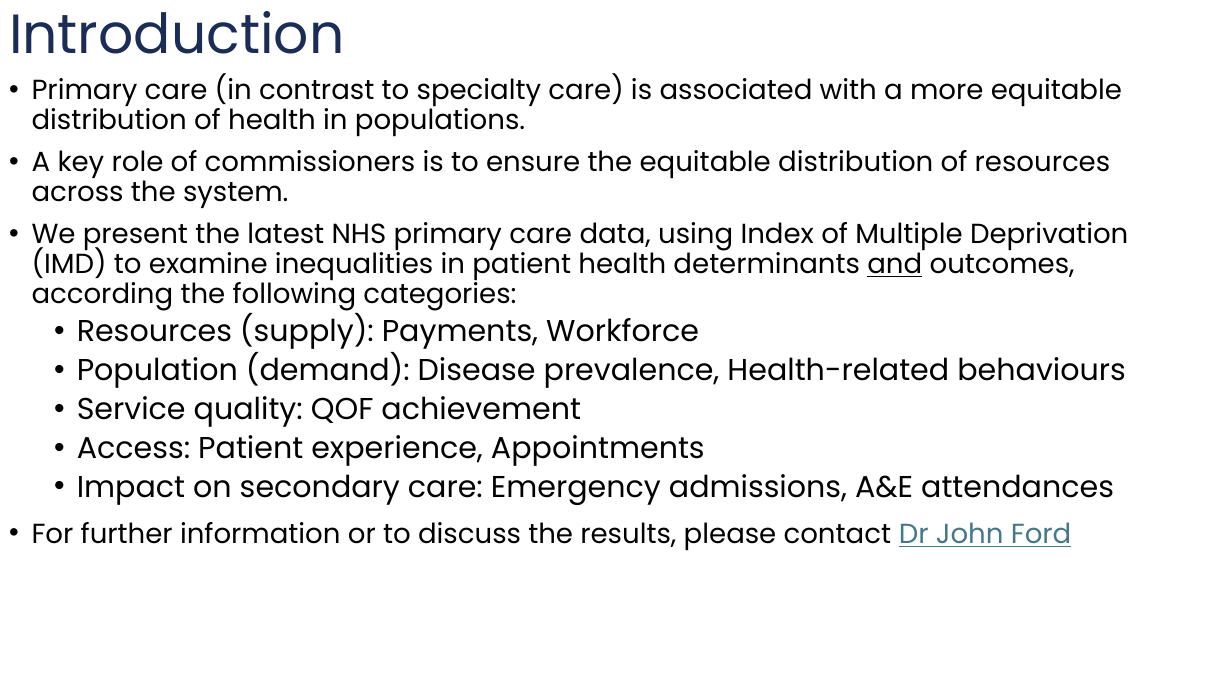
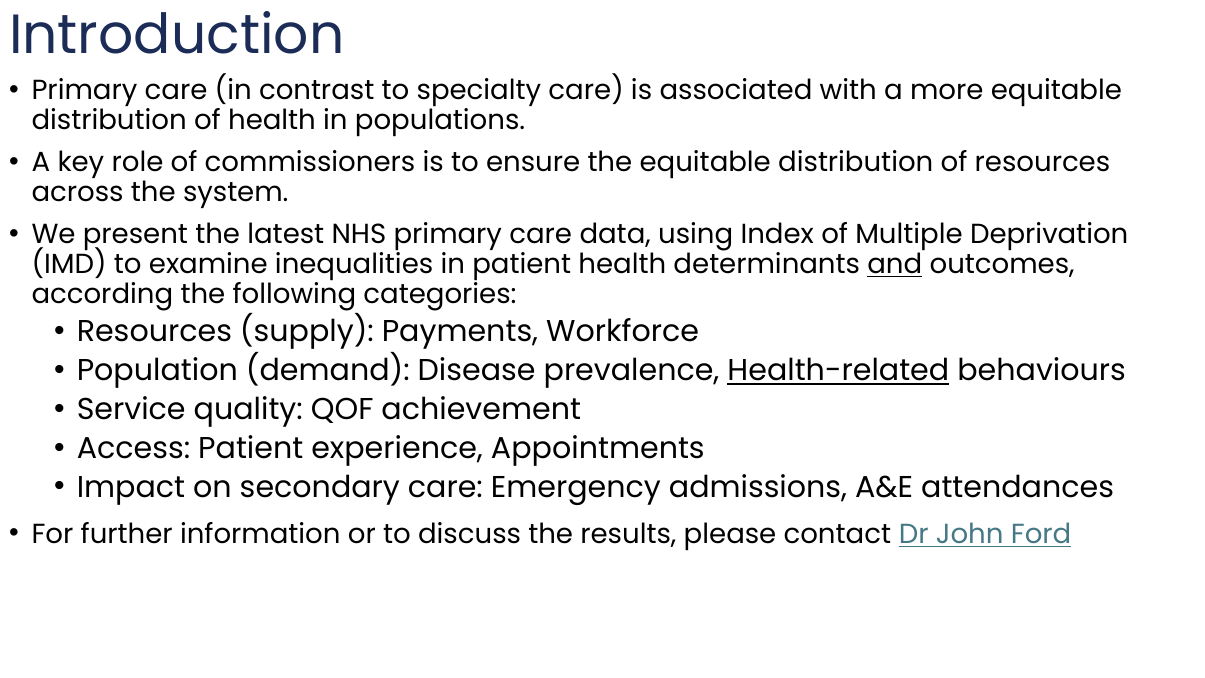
Health-related underline: none -> present (838, 371)
